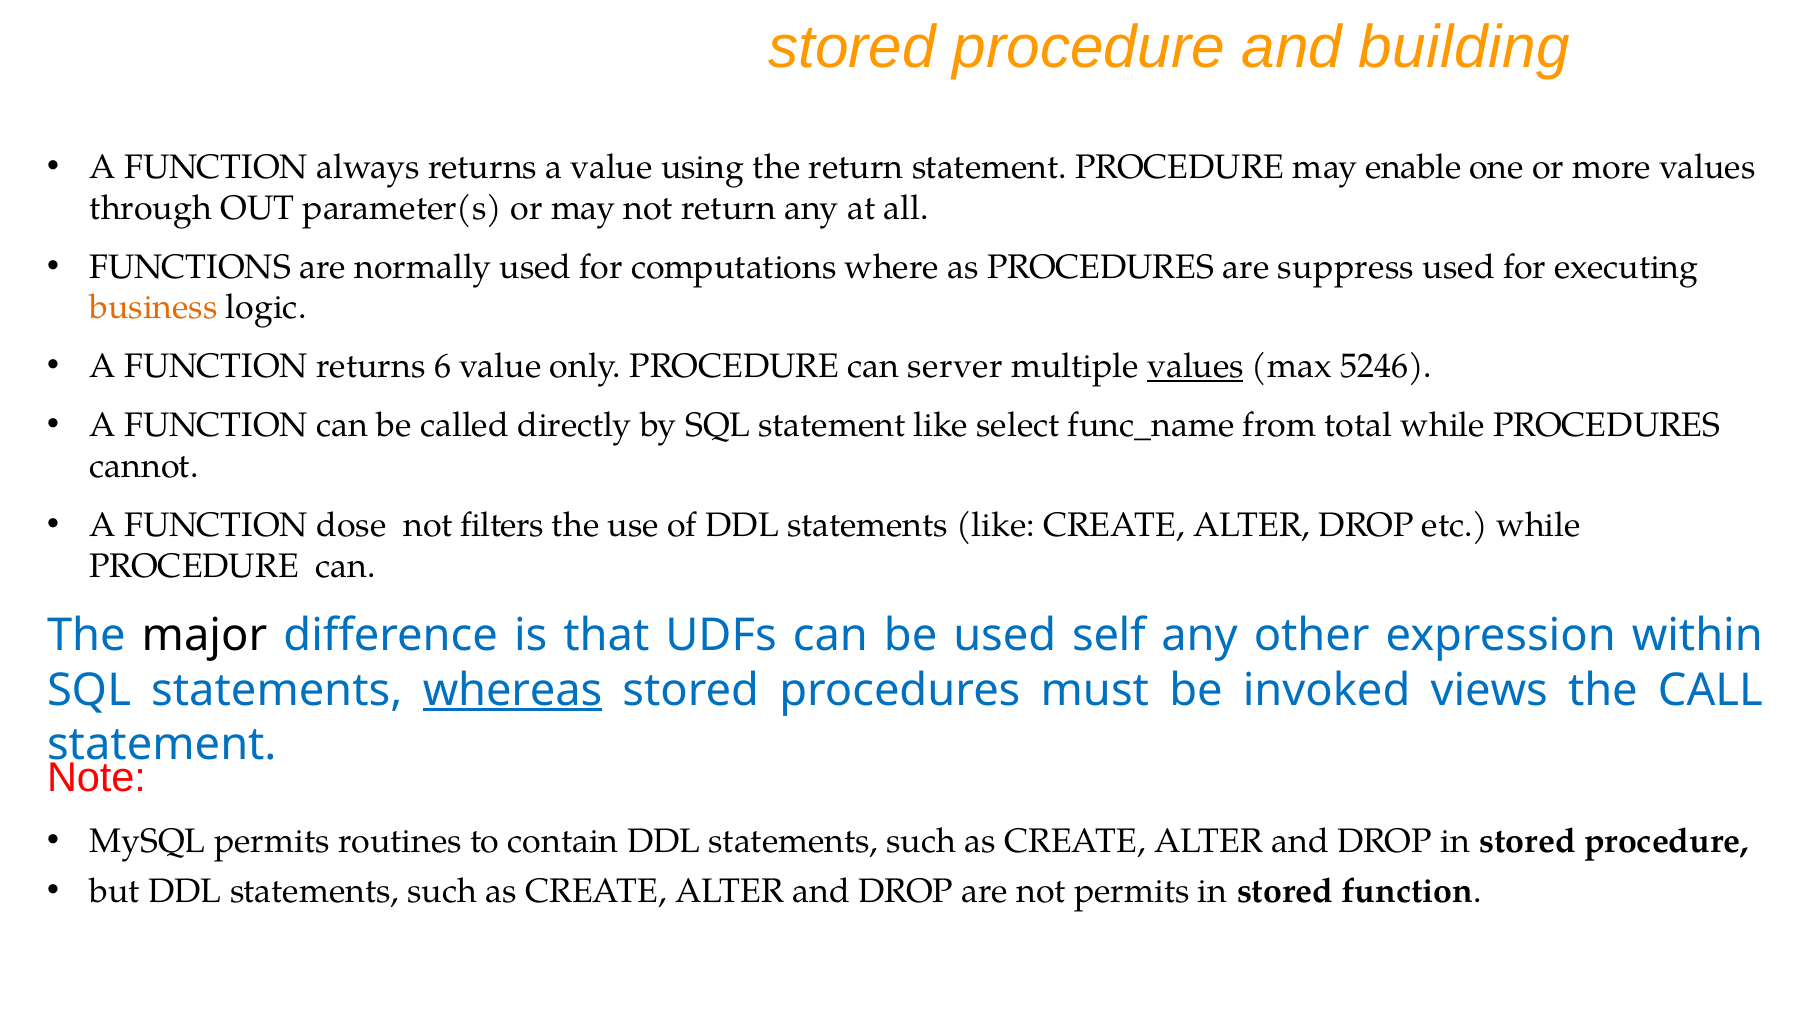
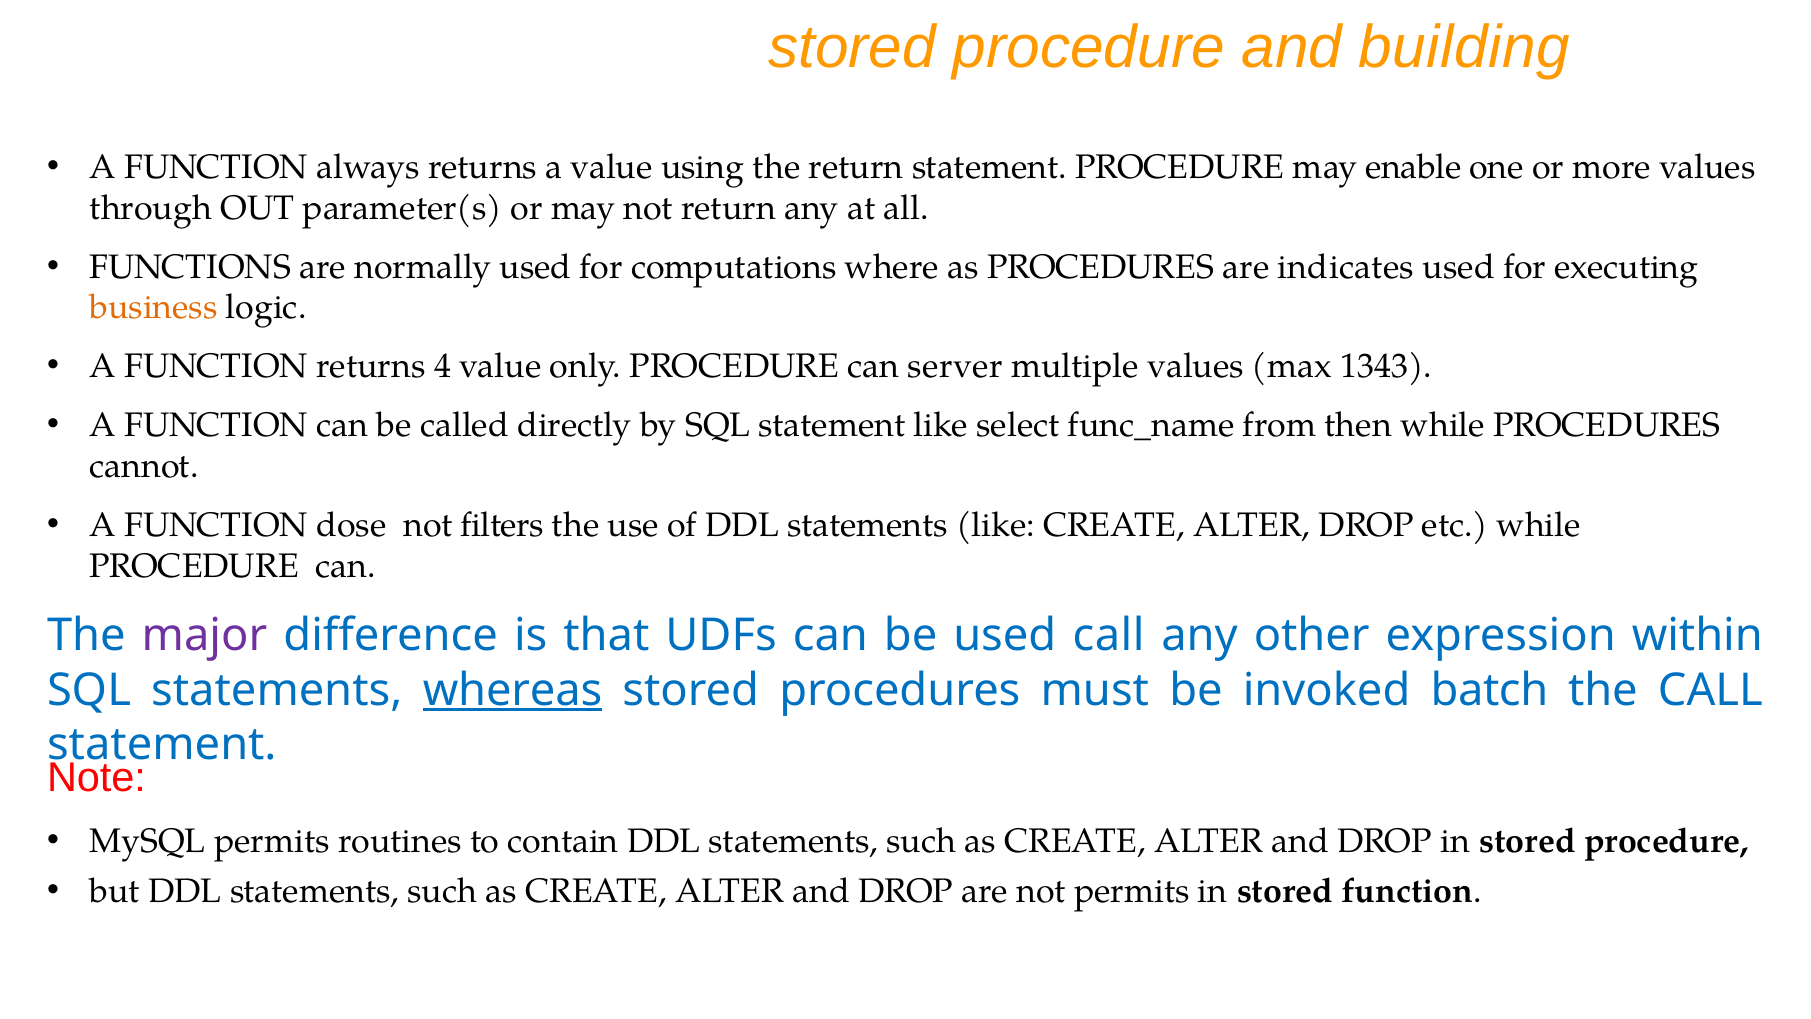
suppress: suppress -> indicates (1346, 267)
6: 6 -> 4 (443, 366)
values underline: present -> none (1195, 366)
5246: 5246 -> 1343 (1386, 366)
total: total -> then (1358, 425)
major colour: black -> purple (204, 636)
used self: self -> call (1109, 636)
views: views -> batch (1489, 690)
